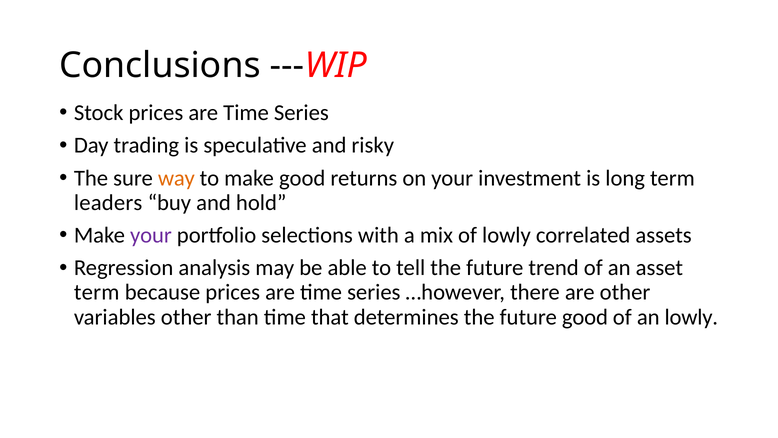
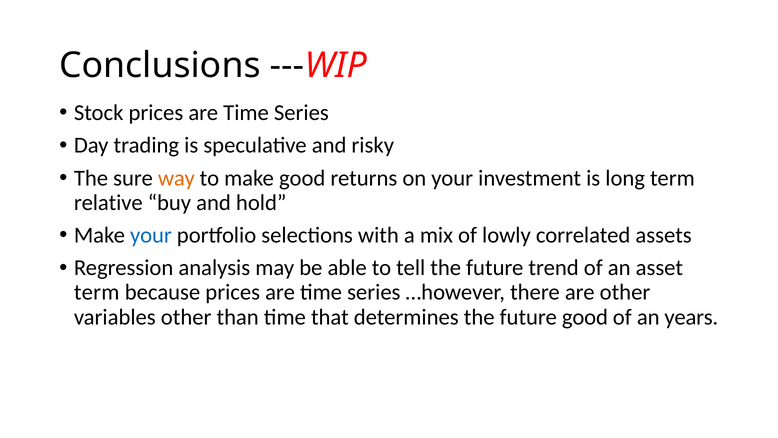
leaders: leaders -> relative (108, 202)
your colour: purple -> blue (151, 235)
an lowly: lowly -> years (691, 317)
